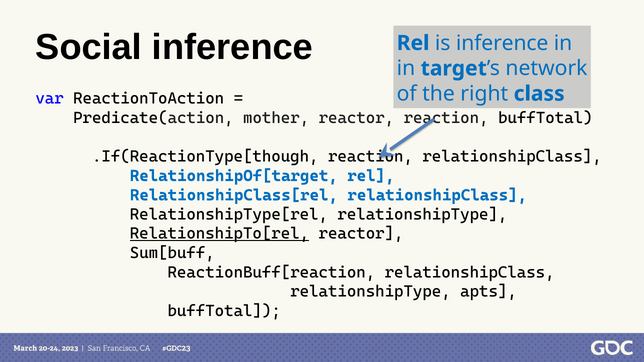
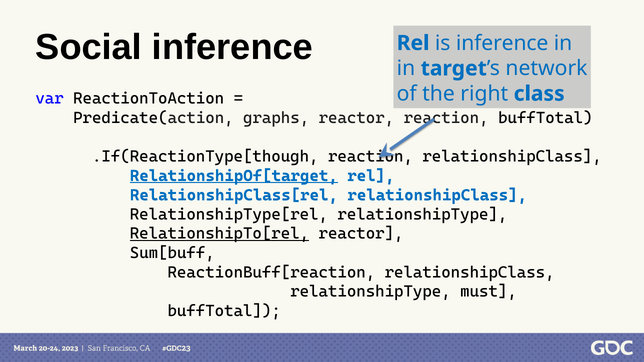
mother: mother -> graphs (276, 118)
RelationshipOf[target underline: none -> present (234, 176)
apts: apts -> must (489, 292)
